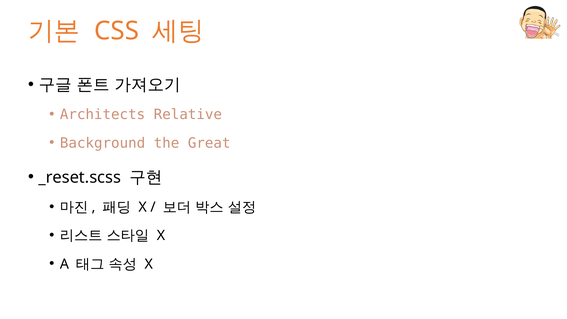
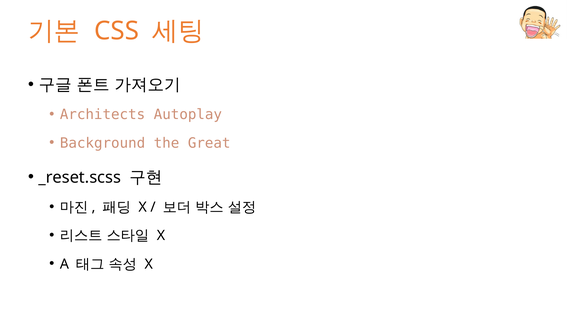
Relative: Relative -> Autoplay (188, 115)
